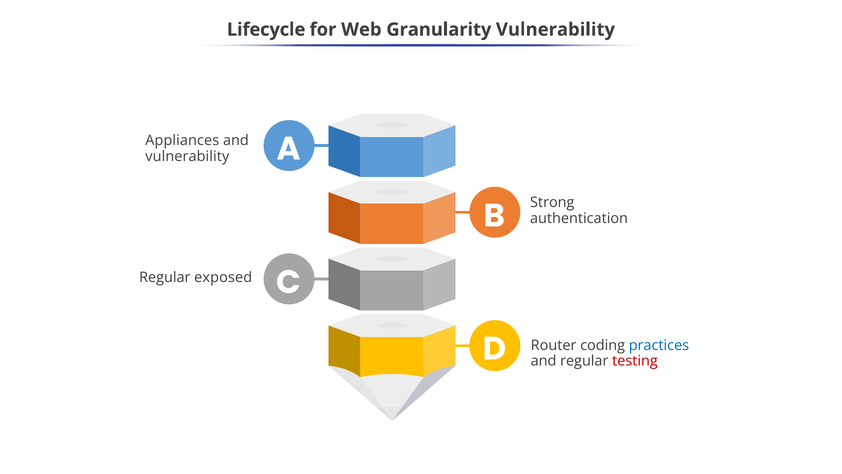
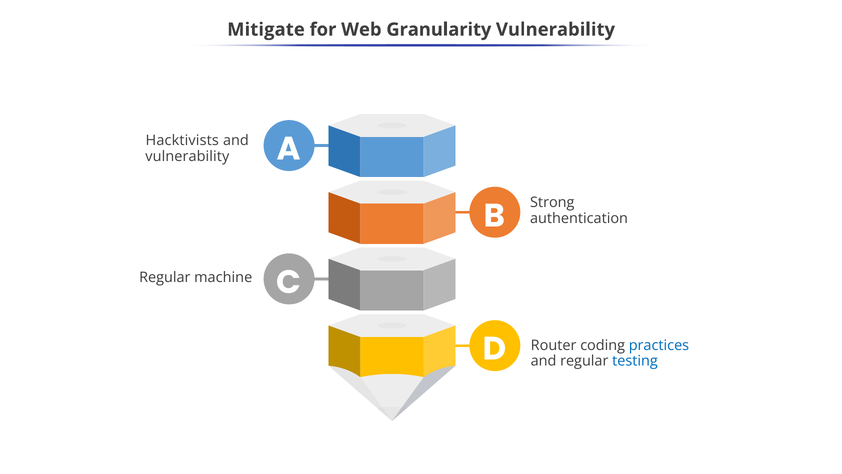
Lifecycle: Lifecycle -> Mitigate (266, 30)
Appliances: Appliances -> Hacktivists (182, 140)
exposed: exposed -> machine (223, 277)
testing colour: red -> blue (635, 361)
